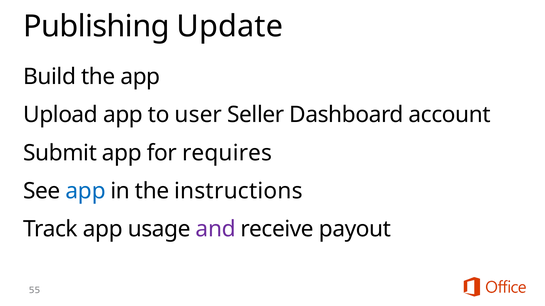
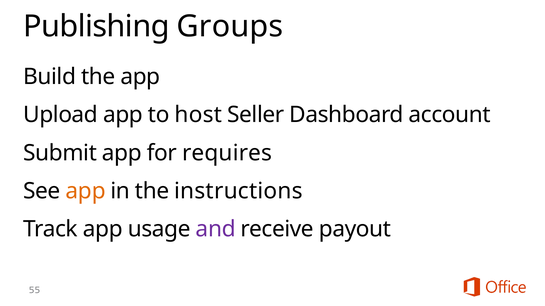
Update: Update -> Groups (230, 27)
user: user -> host (198, 115)
app colour: blue -> orange (86, 191)
